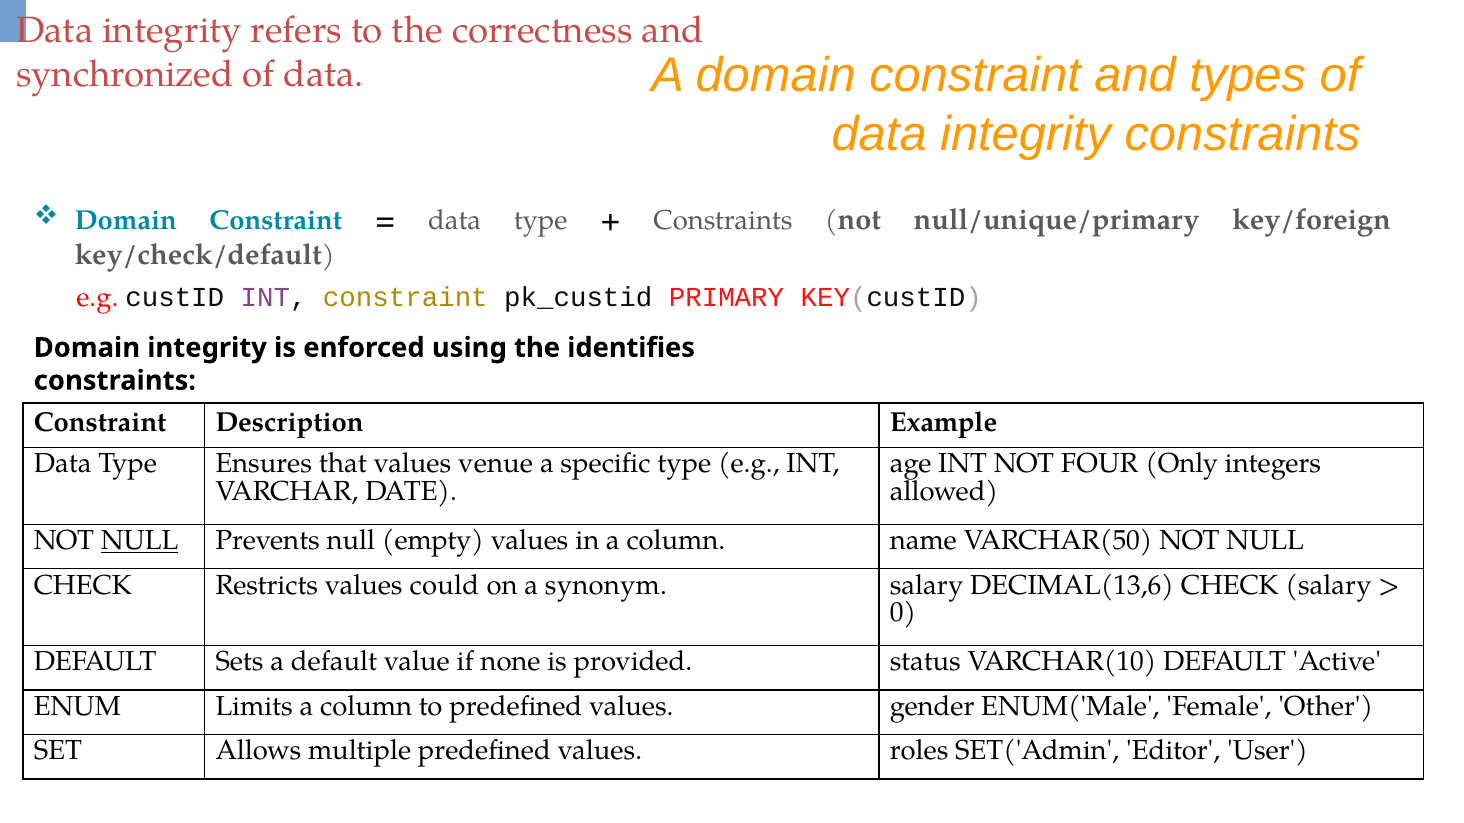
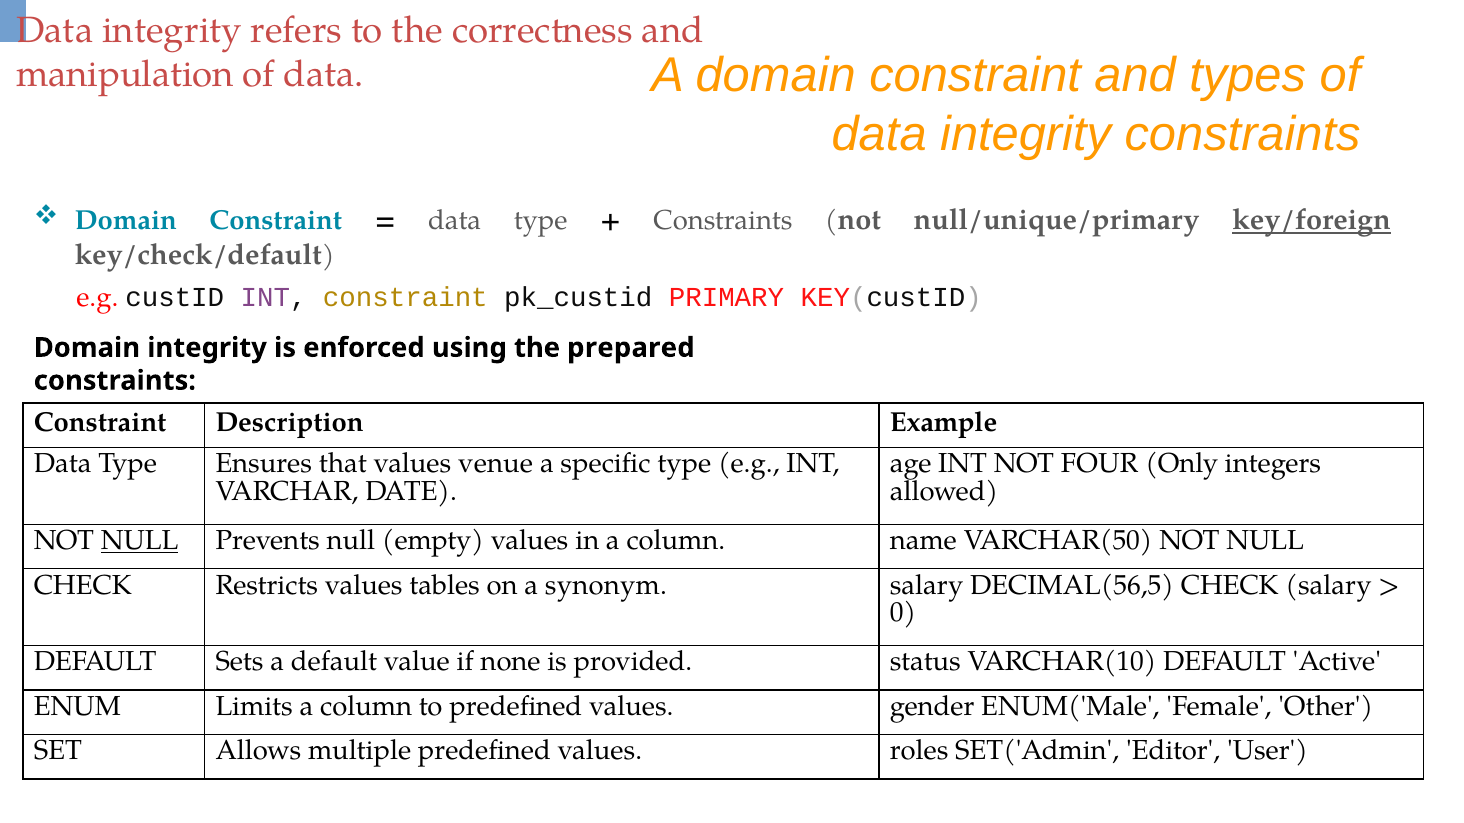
synchronized: synchronized -> manipulation (125, 75)
key/foreign underline: none -> present (1312, 220)
identifies: identifies -> prepared (631, 348)
could: could -> tables (445, 585)
DECIMAL(13,6: DECIMAL(13,6 -> DECIMAL(56,5 (1072, 585)
